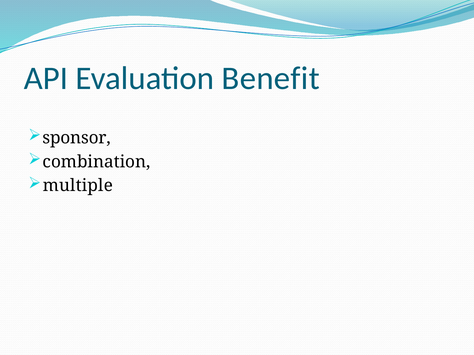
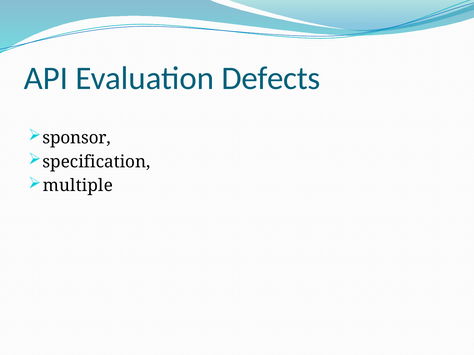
Benefit: Benefit -> Defects (271, 78)
combination: combination -> specification (97, 162)
